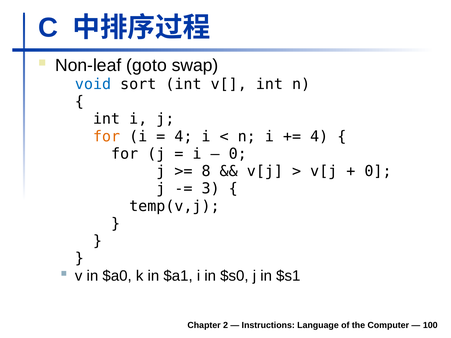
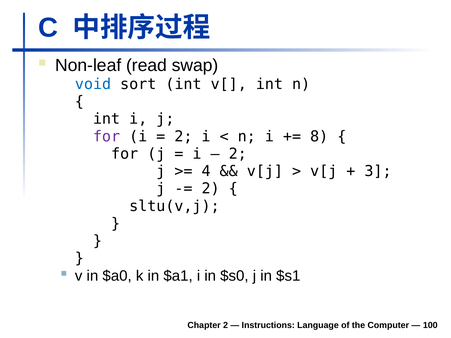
goto: goto -> read (147, 65)
for colour: orange -> purple (107, 136)
4: 4 -> 2 (183, 136)
4: 4 -> 8 (319, 136)
0: 0 -> 2 (238, 154)
8: 8 -> 4 (206, 171)
0: 0 -> 3 (378, 171)
3: 3 -> 2 (211, 189)
temp(v,j: temp(v,j -> sltu(v,j (174, 206)
